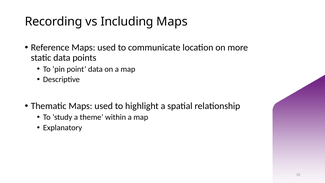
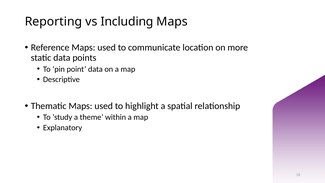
Recording: Recording -> Reporting (53, 22)
